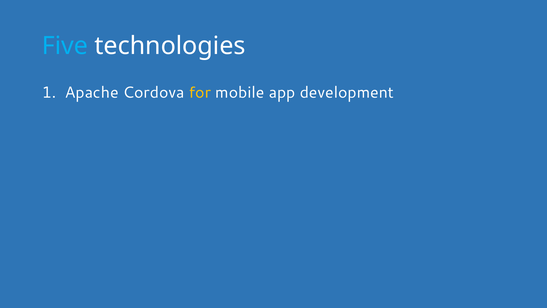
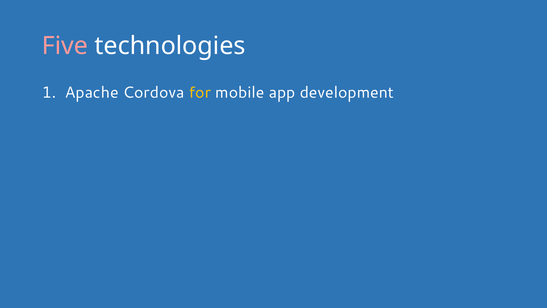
Five colour: light blue -> pink (65, 46)
